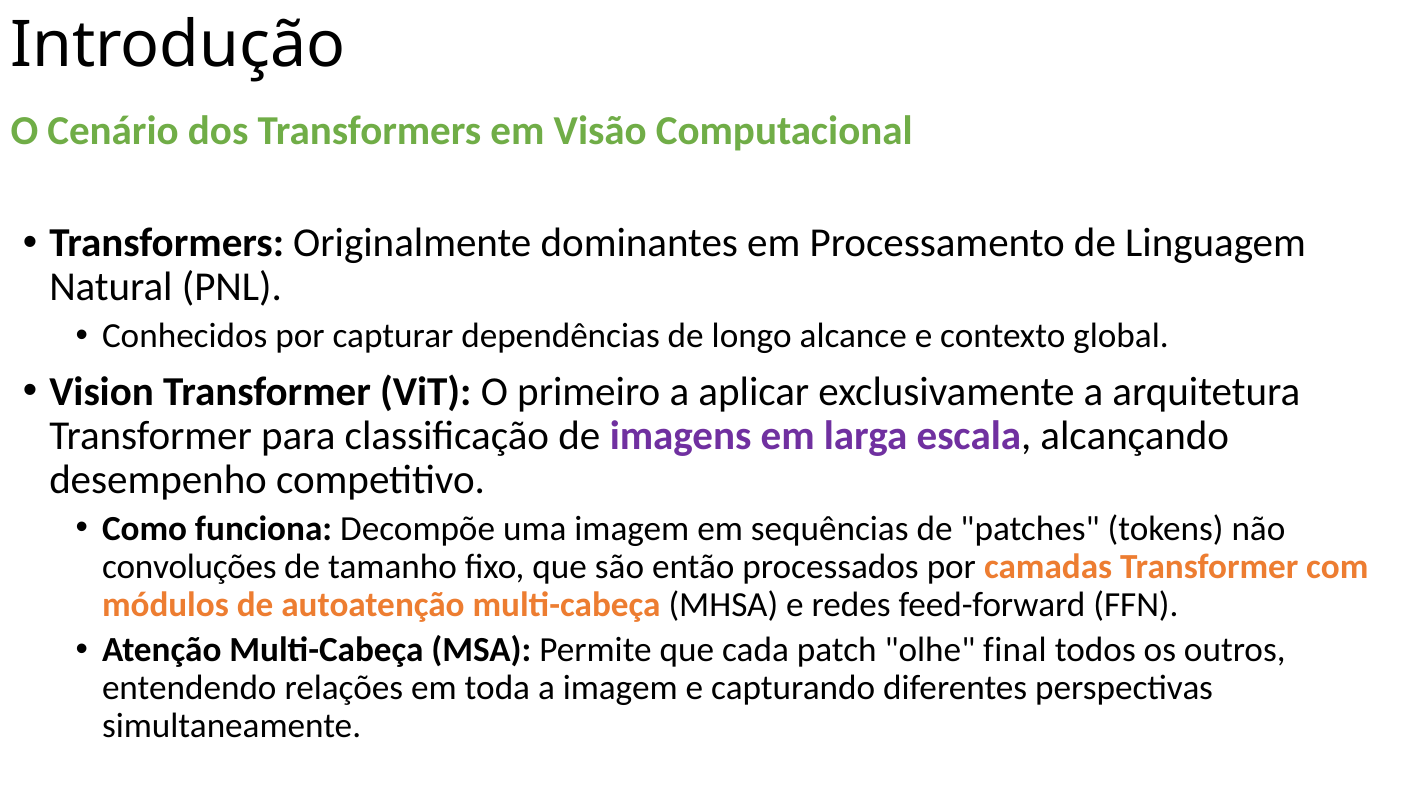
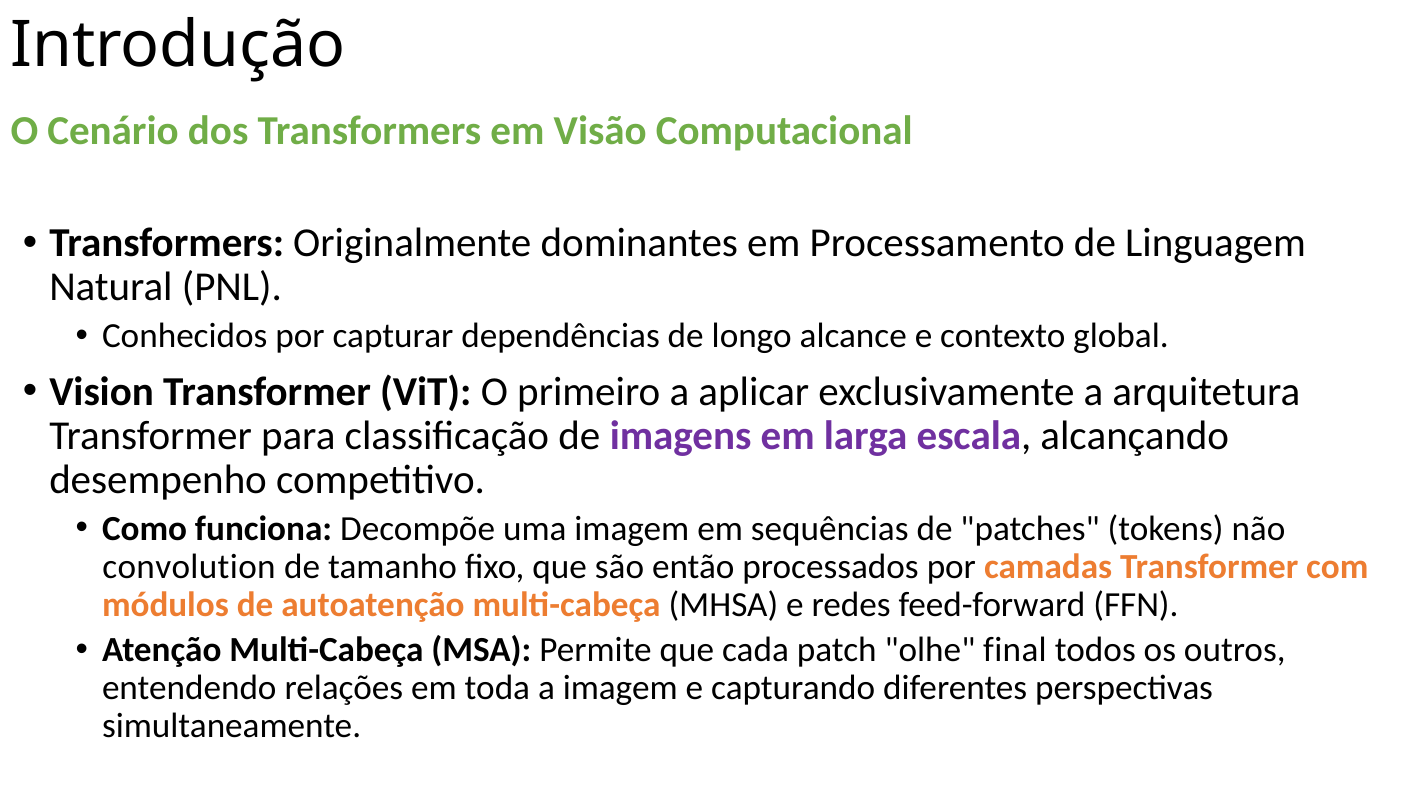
convoluções: convoluções -> convolution (189, 567)
